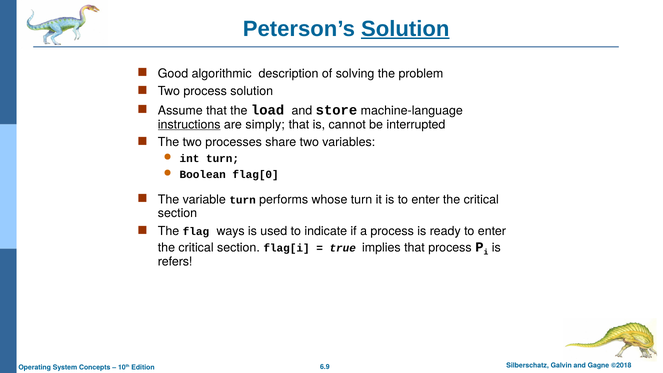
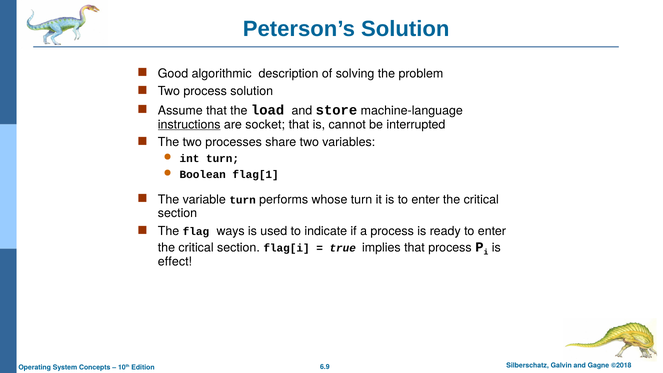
Solution underline: present -> none (405, 29)
simply: simply -> socket (265, 124)
flag[0: flag[0 -> flag[1 (256, 175)
refers: refers -> effect (175, 262)
